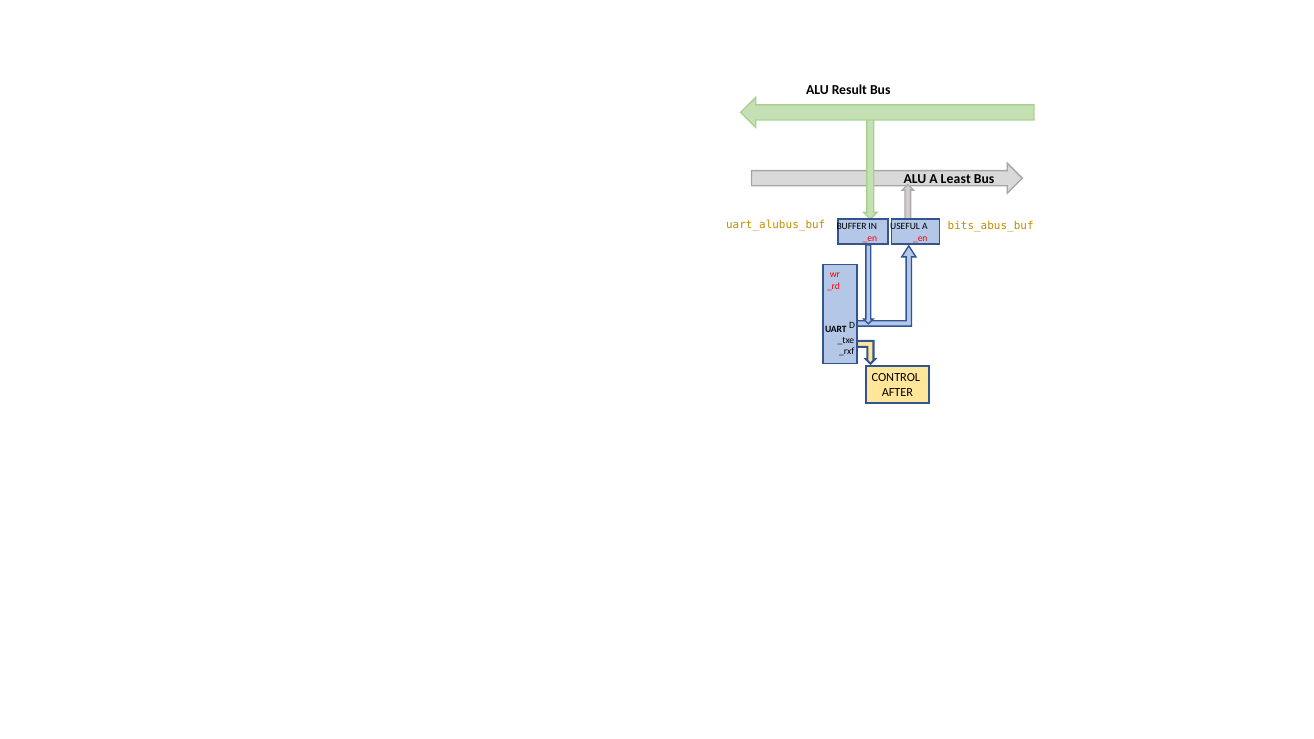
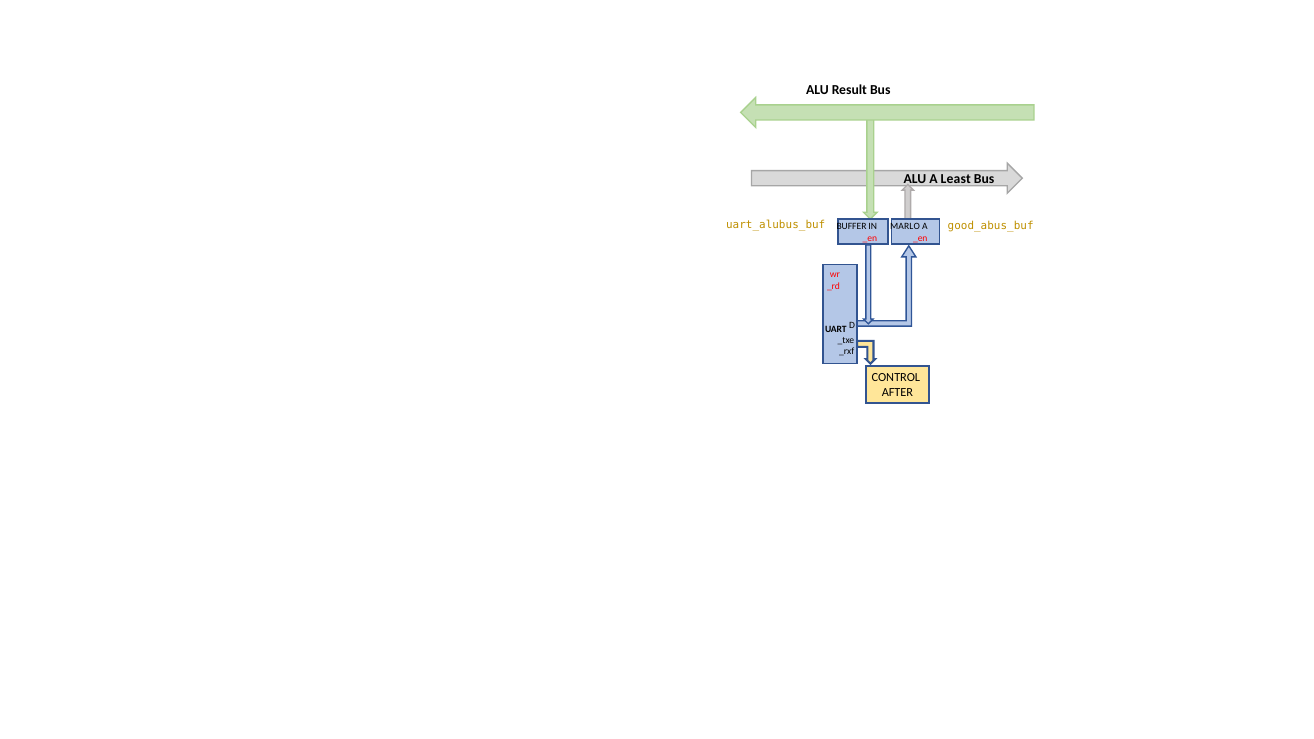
bits_abus_buf: bits_abus_buf -> good_abus_buf (991, 226)
USEFUL: USEFUL -> MARLO (905, 226)
